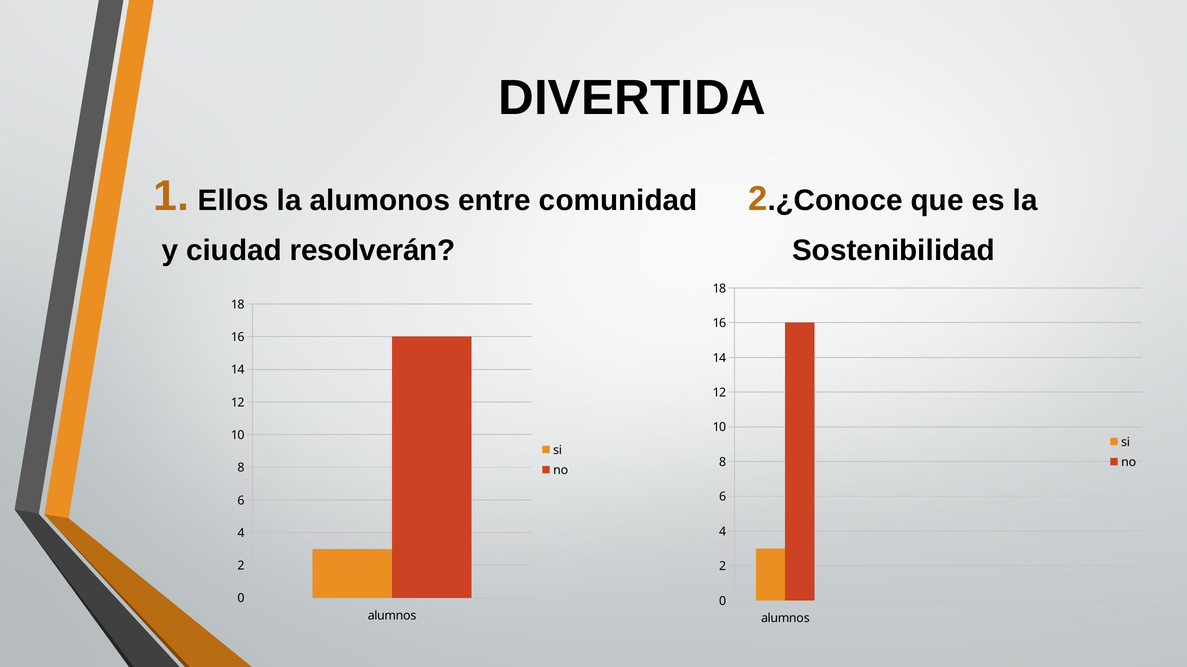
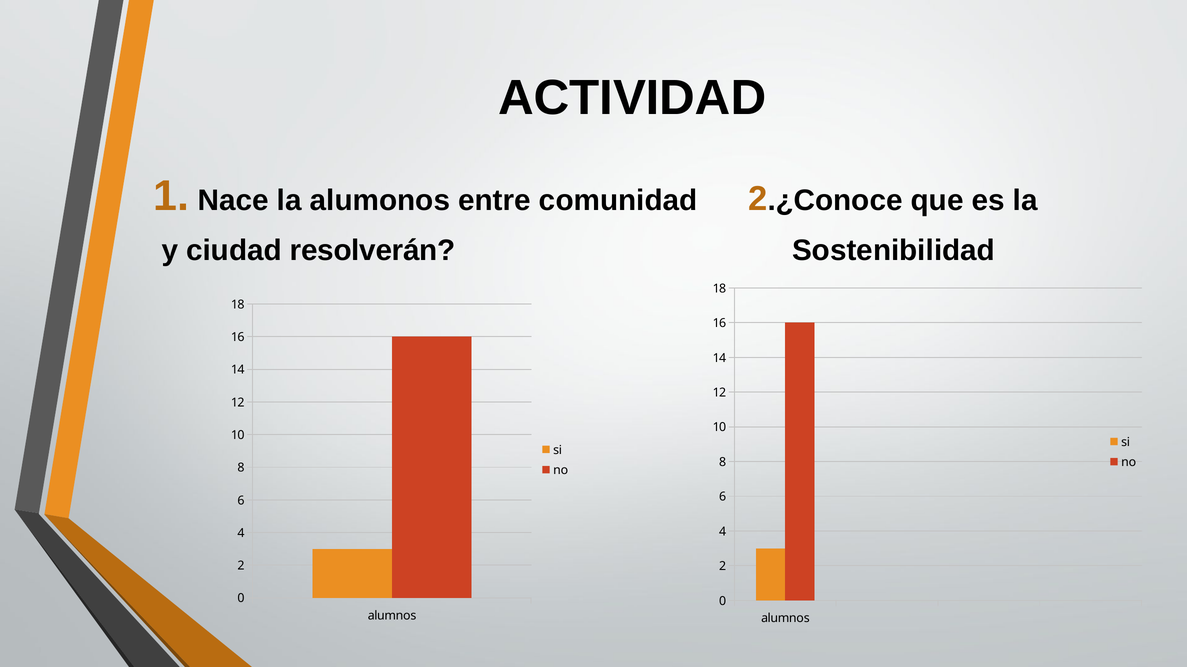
DIVERTIDA: DIVERTIDA -> ACTIVIDAD (632, 98)
Ellos: Ellos -> Nace (233, 201)
